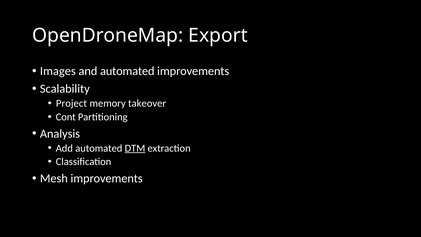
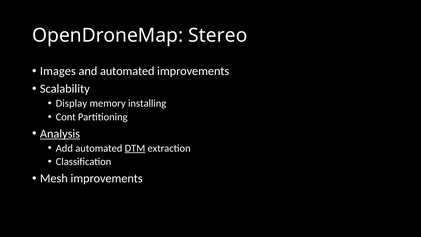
Export: Export -> Stereo (218, 35)
Project: Project -> Display (71, 103)
takeover: takeover -> installing (147, 103)
Analysis underline: none -> present (60, 134)
